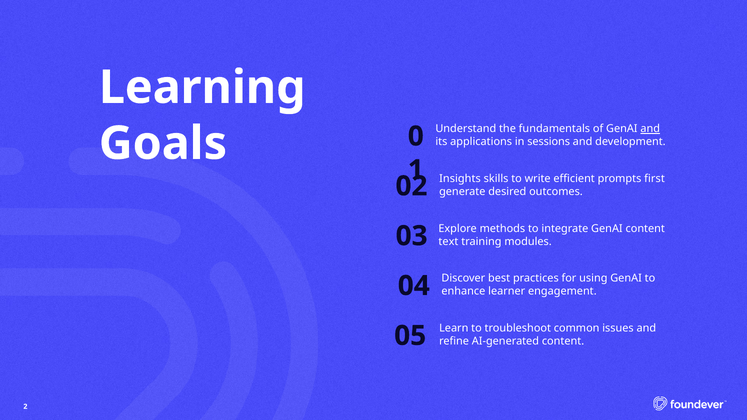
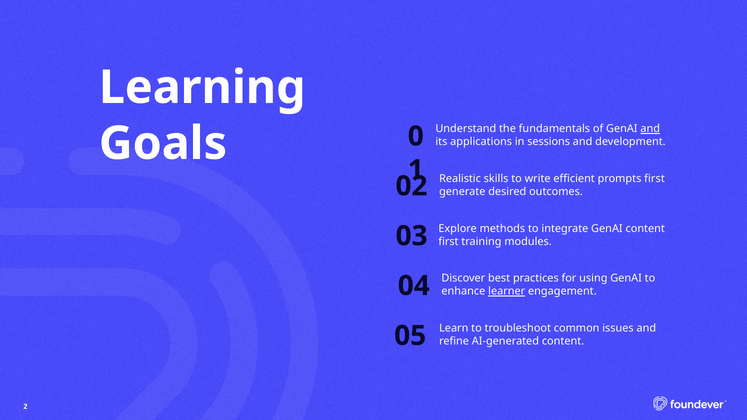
Insights: Insights -> Realistic (460, 179)
text: text -> first (448, 242)
learner underline: none -> present (507, 291)
